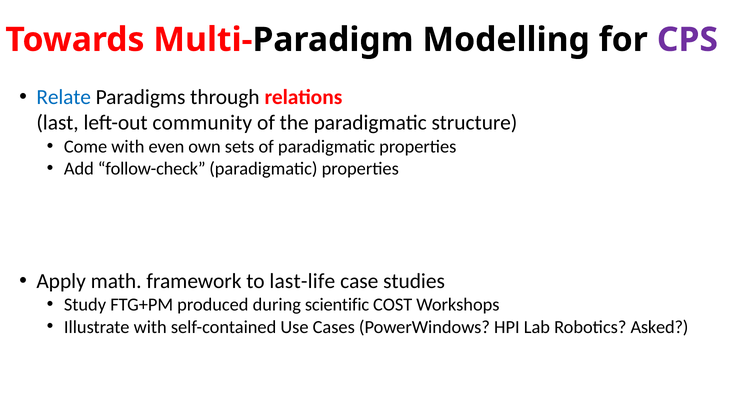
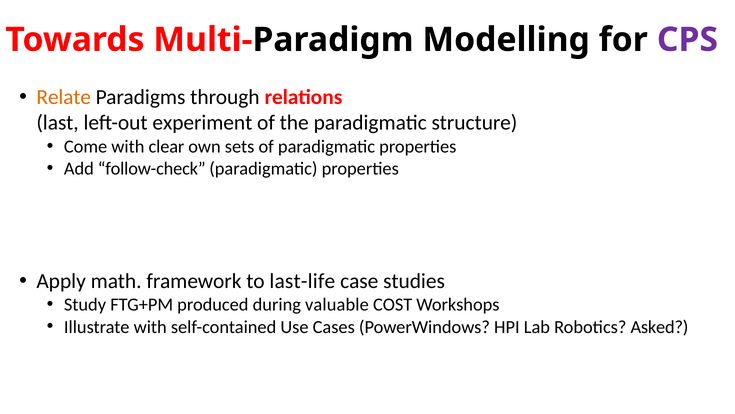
Relate colour: blue -> orange (64, 97)
community: community -> experiment (202, 123)
even: even -> clear (166, 146)
scientific: scientific -> valuable (337, 304)
